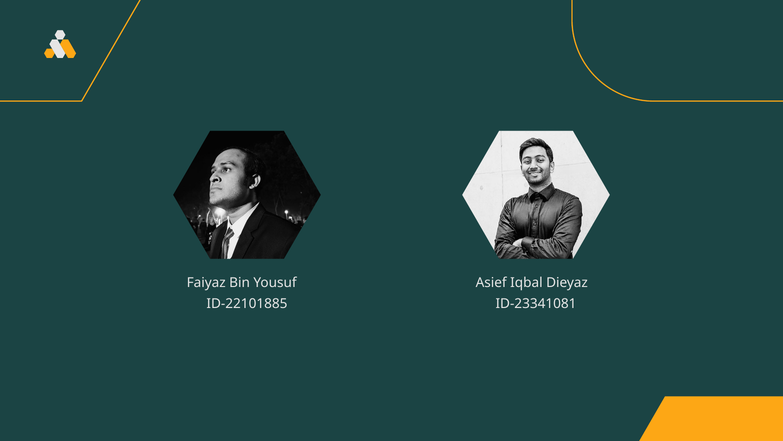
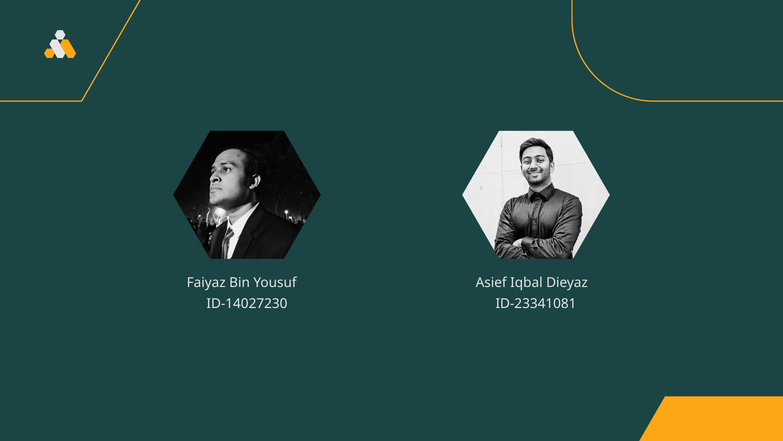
ID-22101885: ID-22101885 -> ID-14027230 (247, 303)
